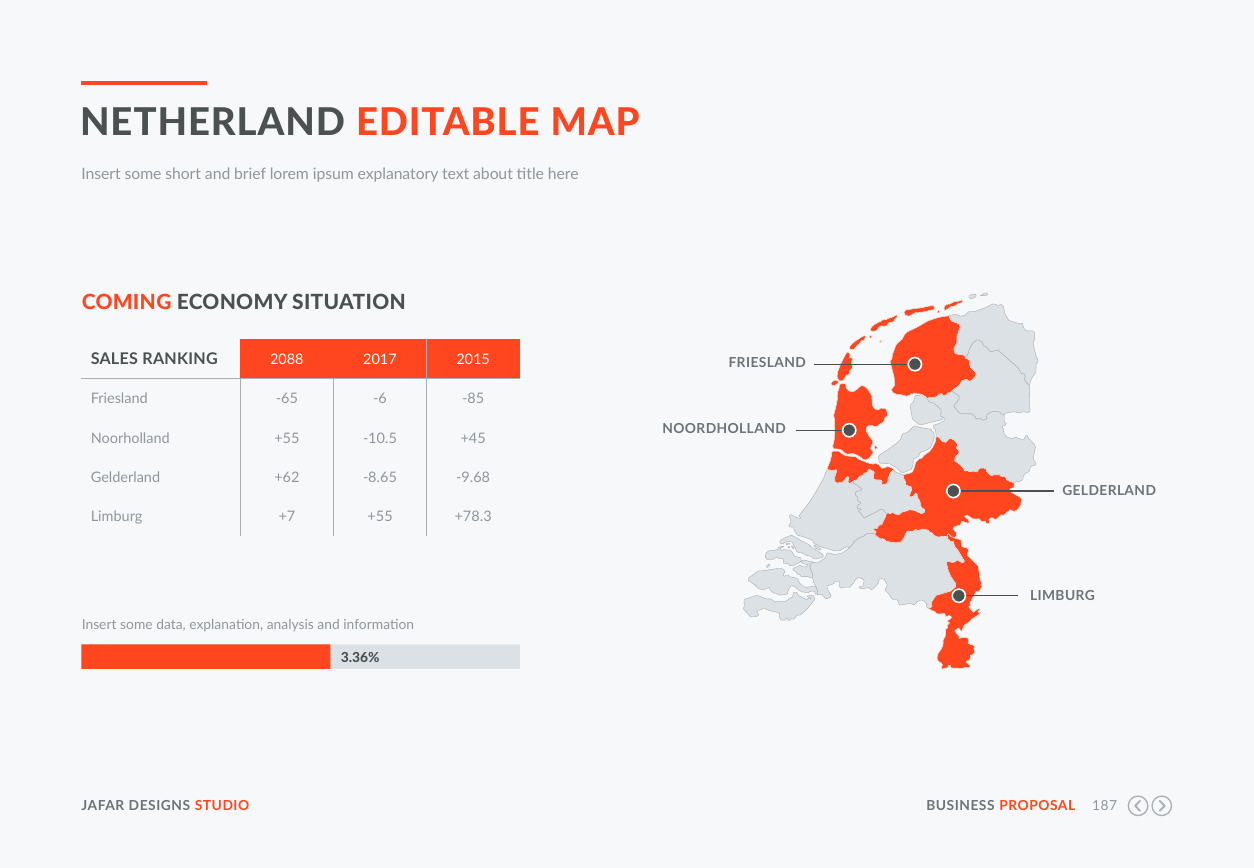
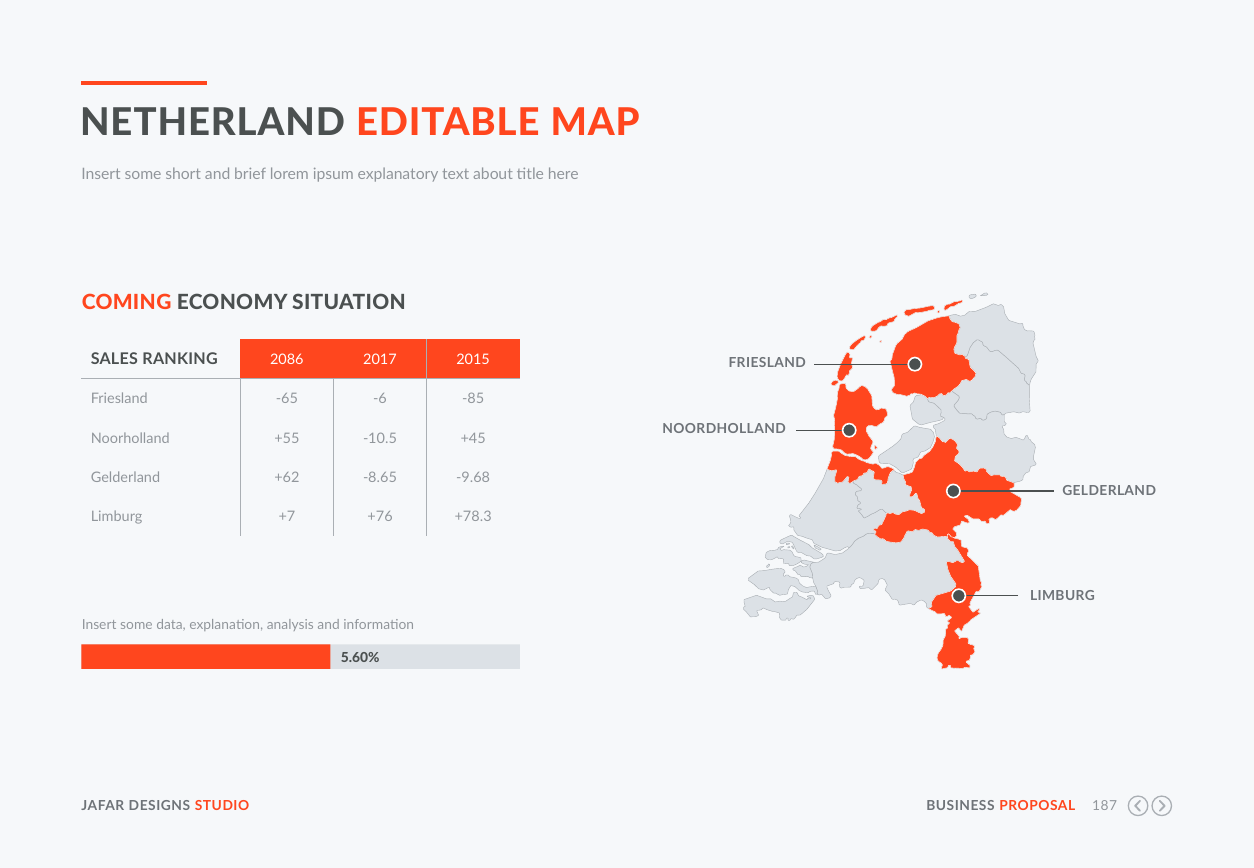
2088: 2088 -> 2086 (287, 360)
+7 +55: +55 -> +76 (380, 517)
3.36%: 3.36% -> 5.60% (360, 658)
